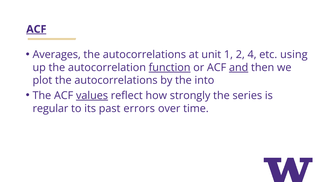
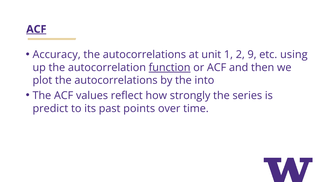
Averages: Averages -> Accuracy (57, 55)
4: 4 -> 9 (252, 55)
and underline: present -> none (239, 68)
values underline: present -> none (92, 96)
regular: regular -> predict (50, 109)
errors: errors -> points (139, 109)
